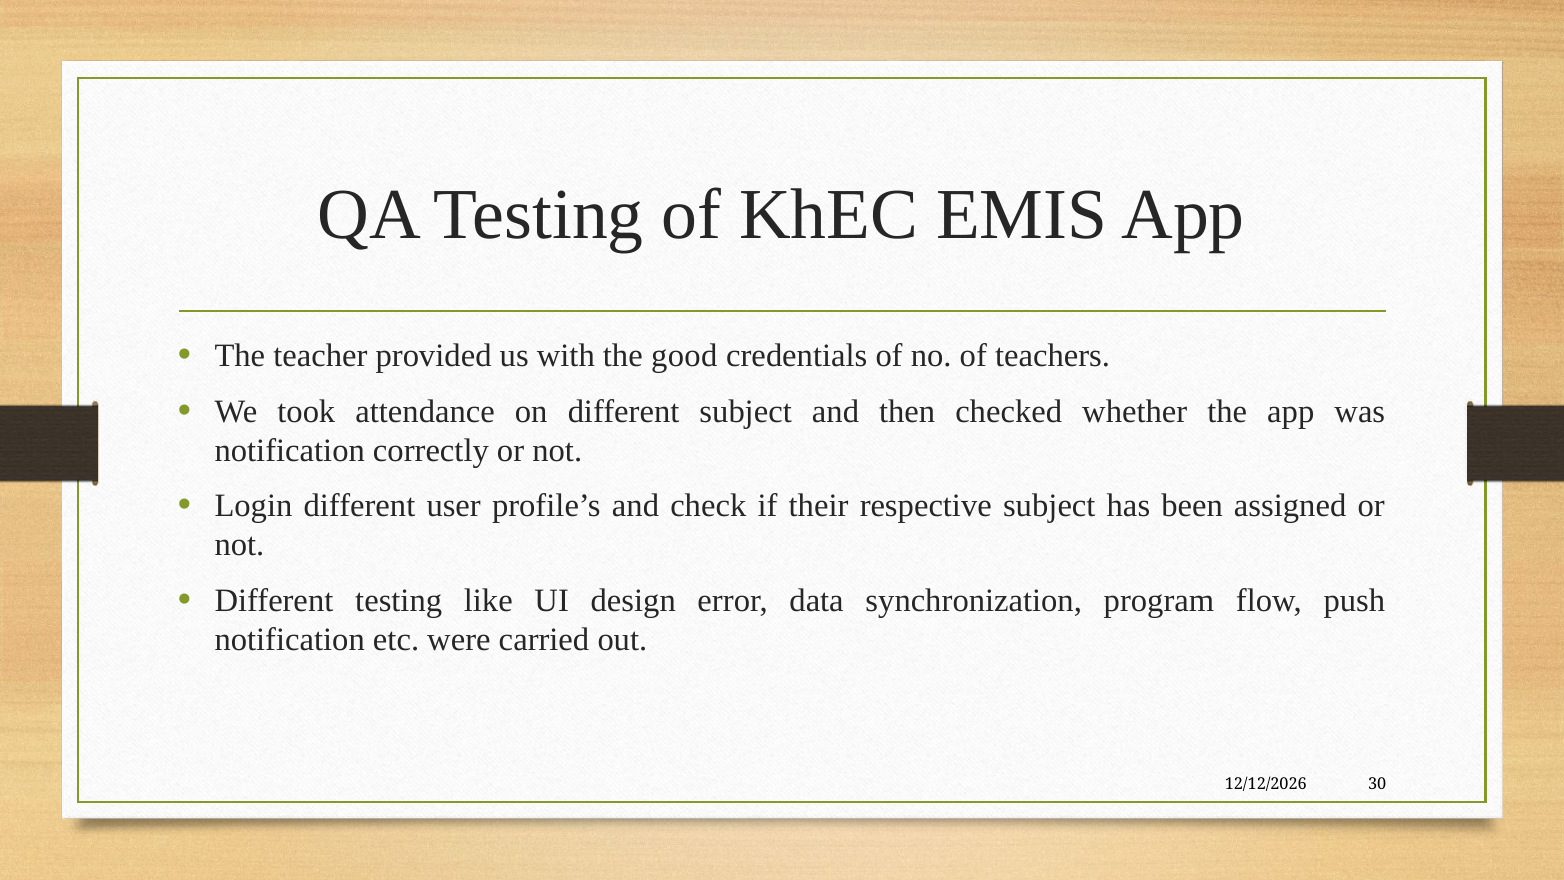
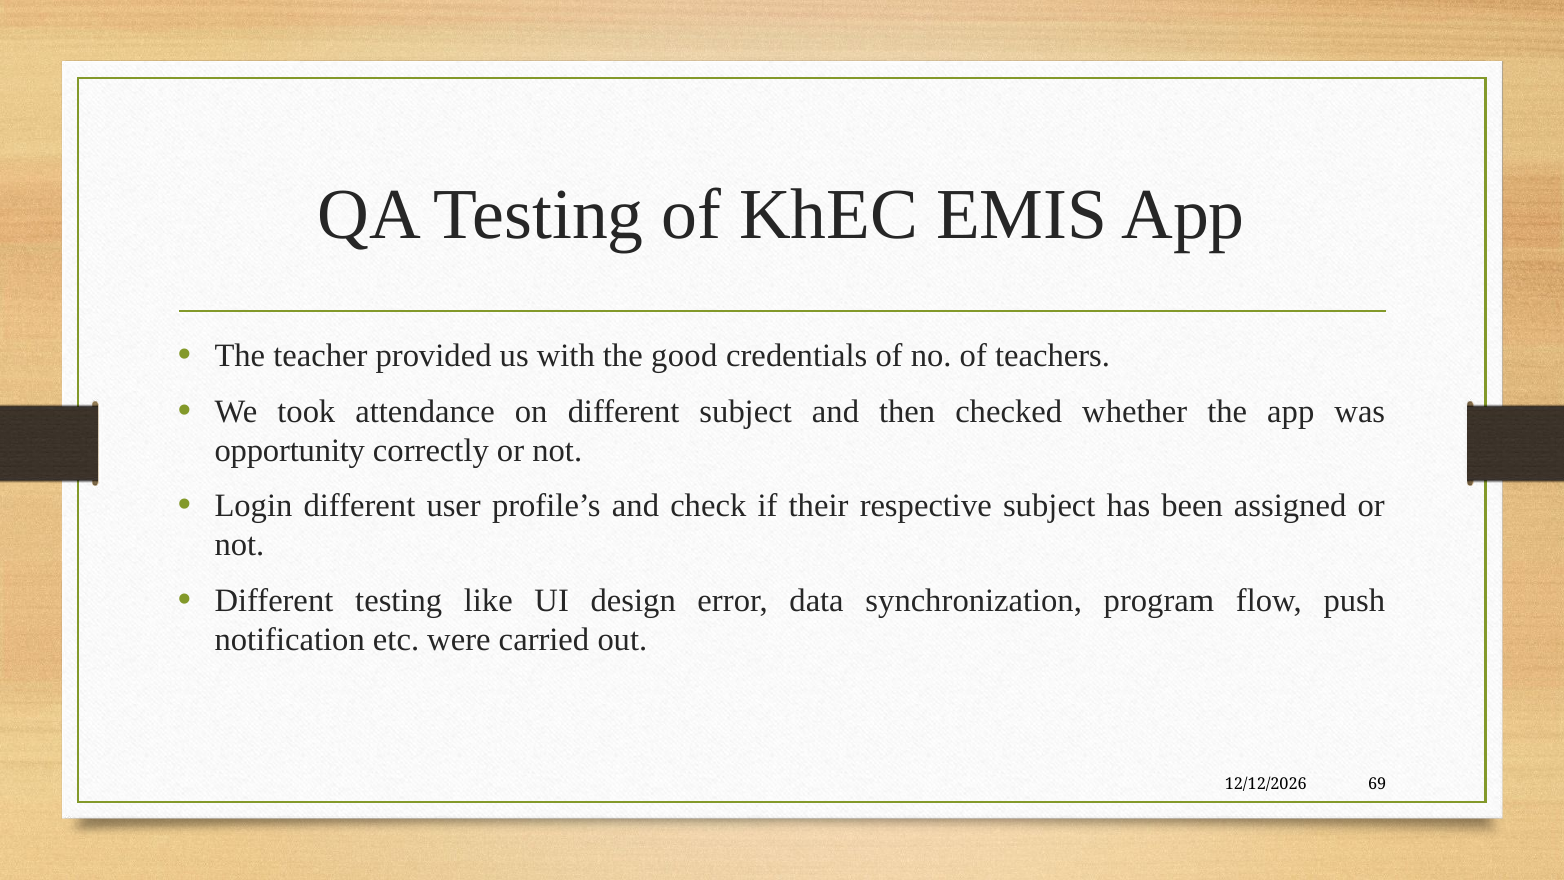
notification: notification -> opportunity (290, 450)
30: 30 -> 69 (1377, 783)
